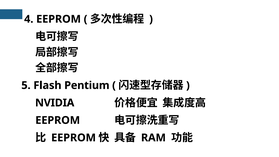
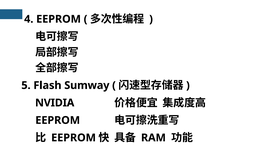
Pentium: Pentium -> Sumway (87, 85)
